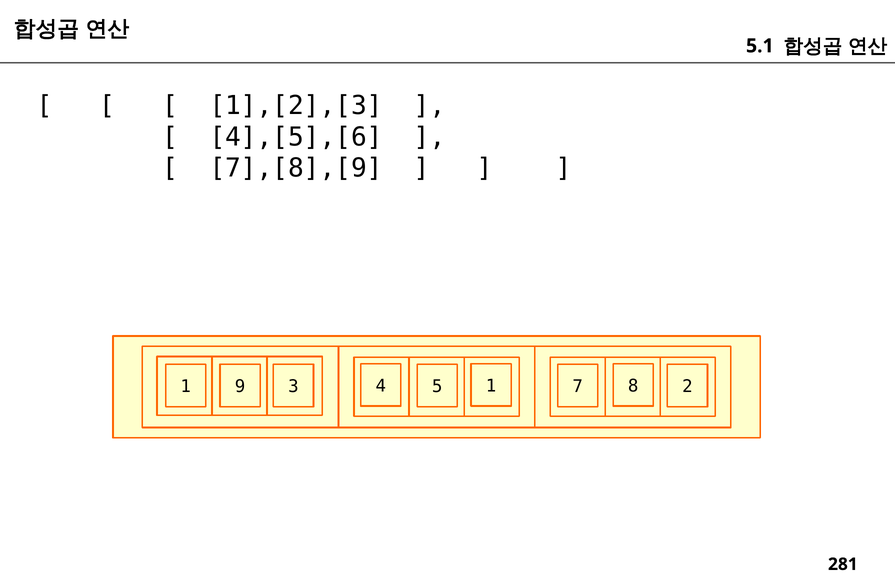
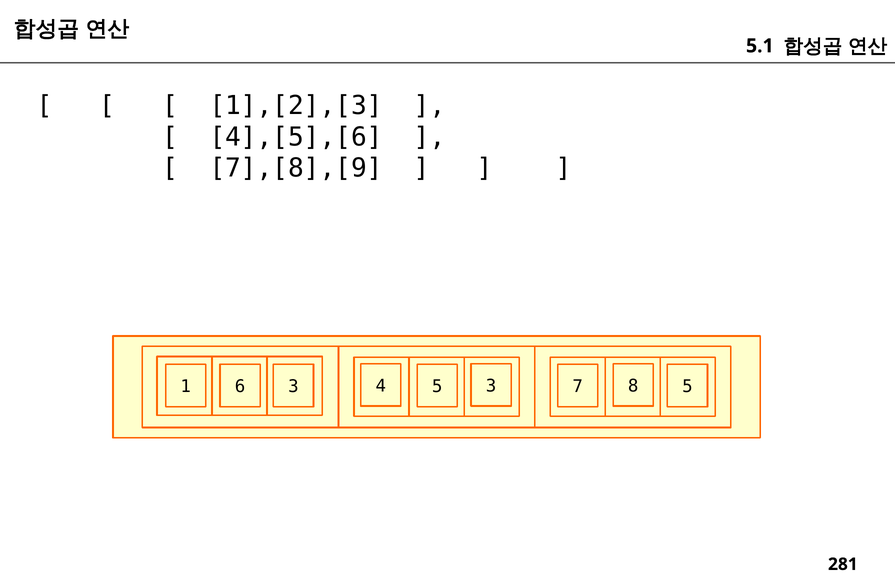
9: 9 -> 6 (240, 387)
5 1: 1 -> 3 (491, 386)
8 2: 2 -> 5 (687, 387)
